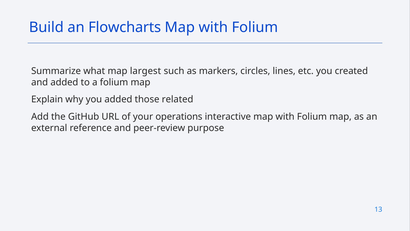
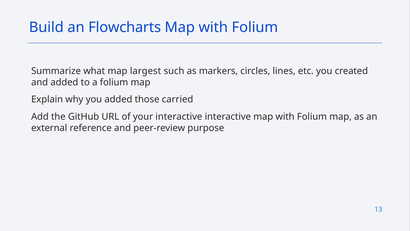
related: related -> carried (178, 99)
your operations: operations -> interactive (179, 117)
